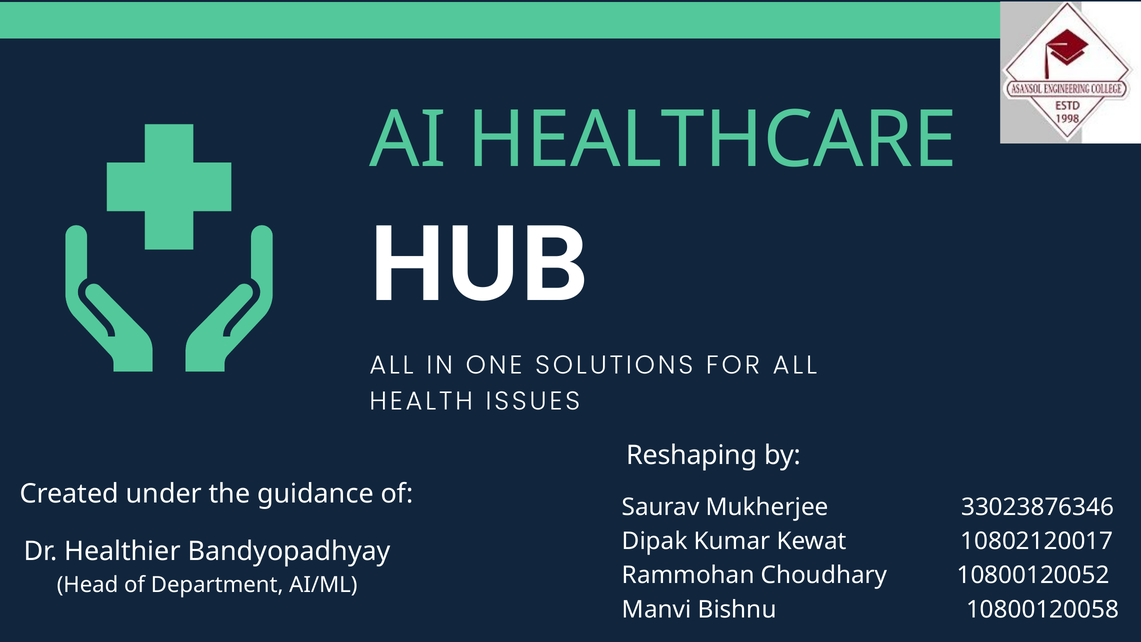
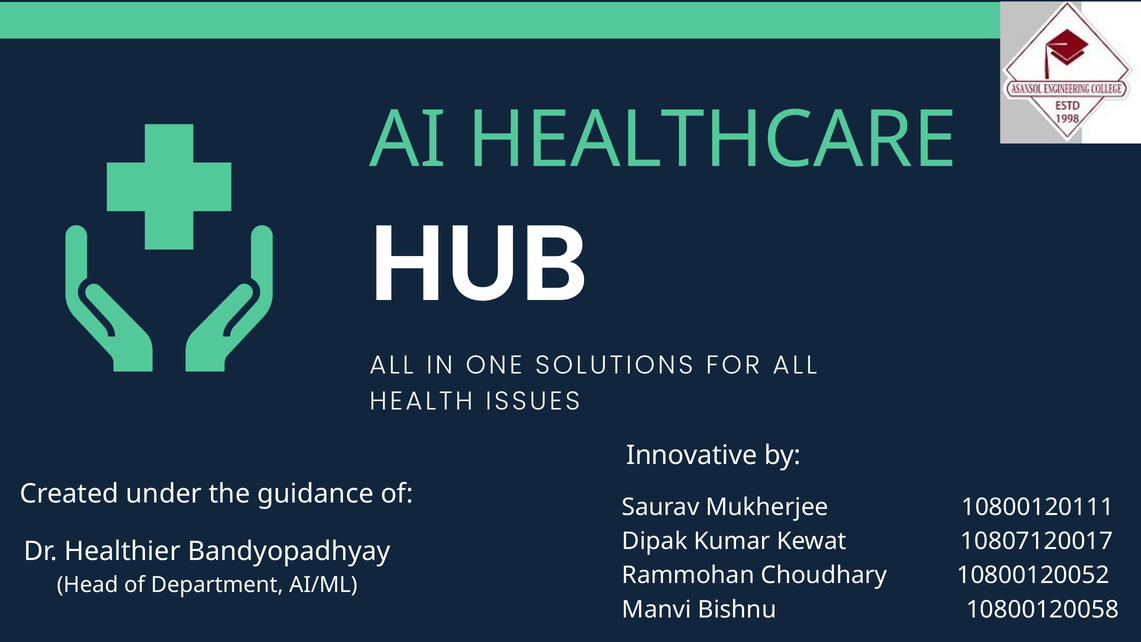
Reshaping: Reshaping -> Innovative (692, 455)
33023876346: 33023876346 -> 10800120111 (1038, 507)
10802120017: 10802120017 -> 10807120017 (1037, 541)
